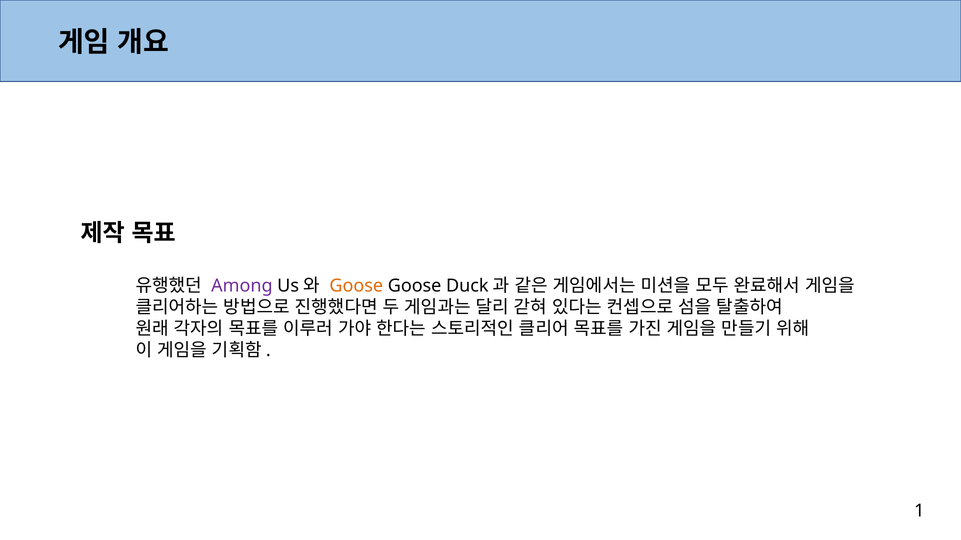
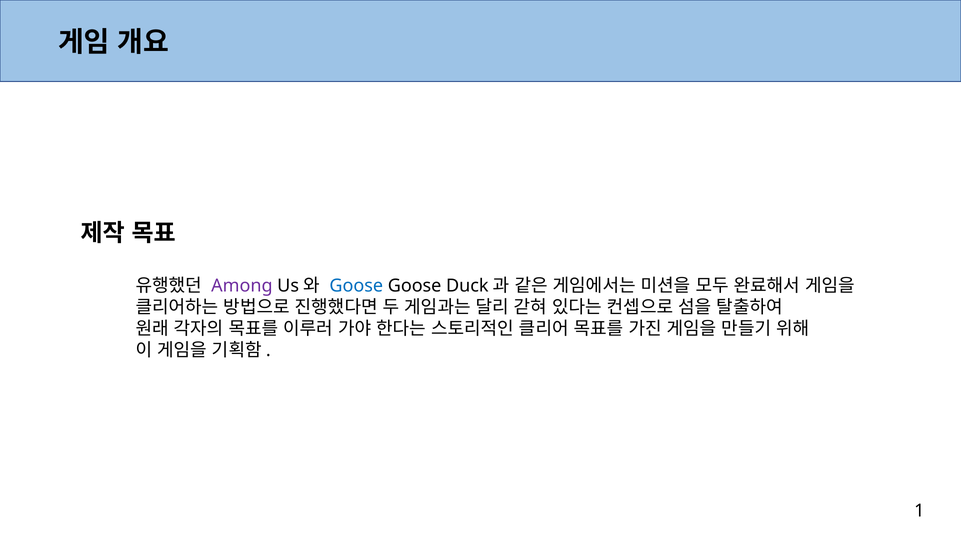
Goose colour: orange -> blue (356, 286)
